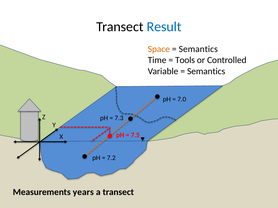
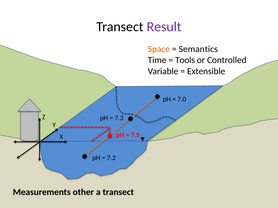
Result colour: blue -> purple (164, 27)
Semantics: Semantics -> Extensible (206, 71)
years: years -> other (83, 193)
